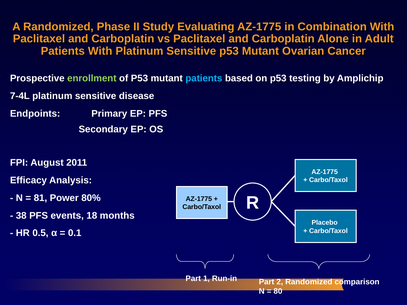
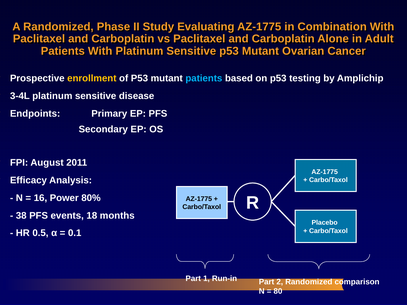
enrollment colour: light green -> yellow (92, 78)
7-4L: 7-4L -> 3-4L (20, 96)
81: 81 -> 16 (40, 198)
